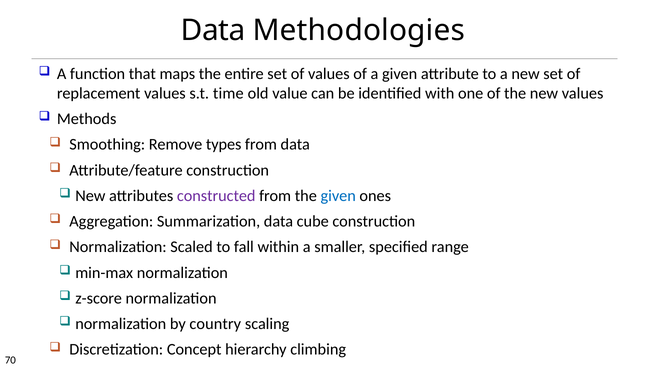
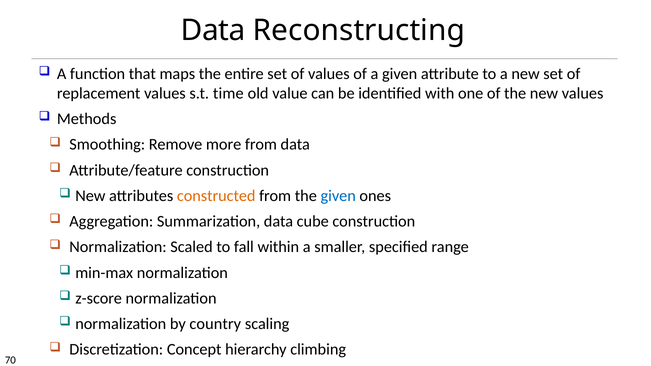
Methodologies: Methodologies -> Reconstructing (359, 30)
types: types -> more (224, 145)
constructed colour: purple -> orange (216, 196)
